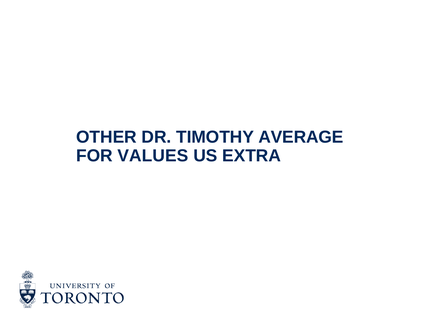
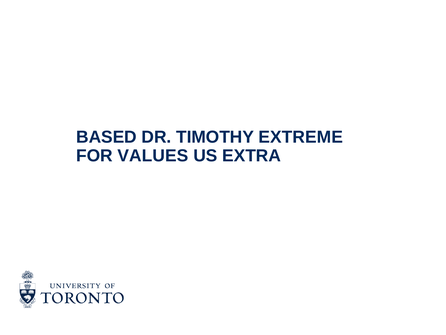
OTHER: OTHER -> BASED (106, 137)
AVERAGE: AVERAGE -> EXTREME (301, 137)
